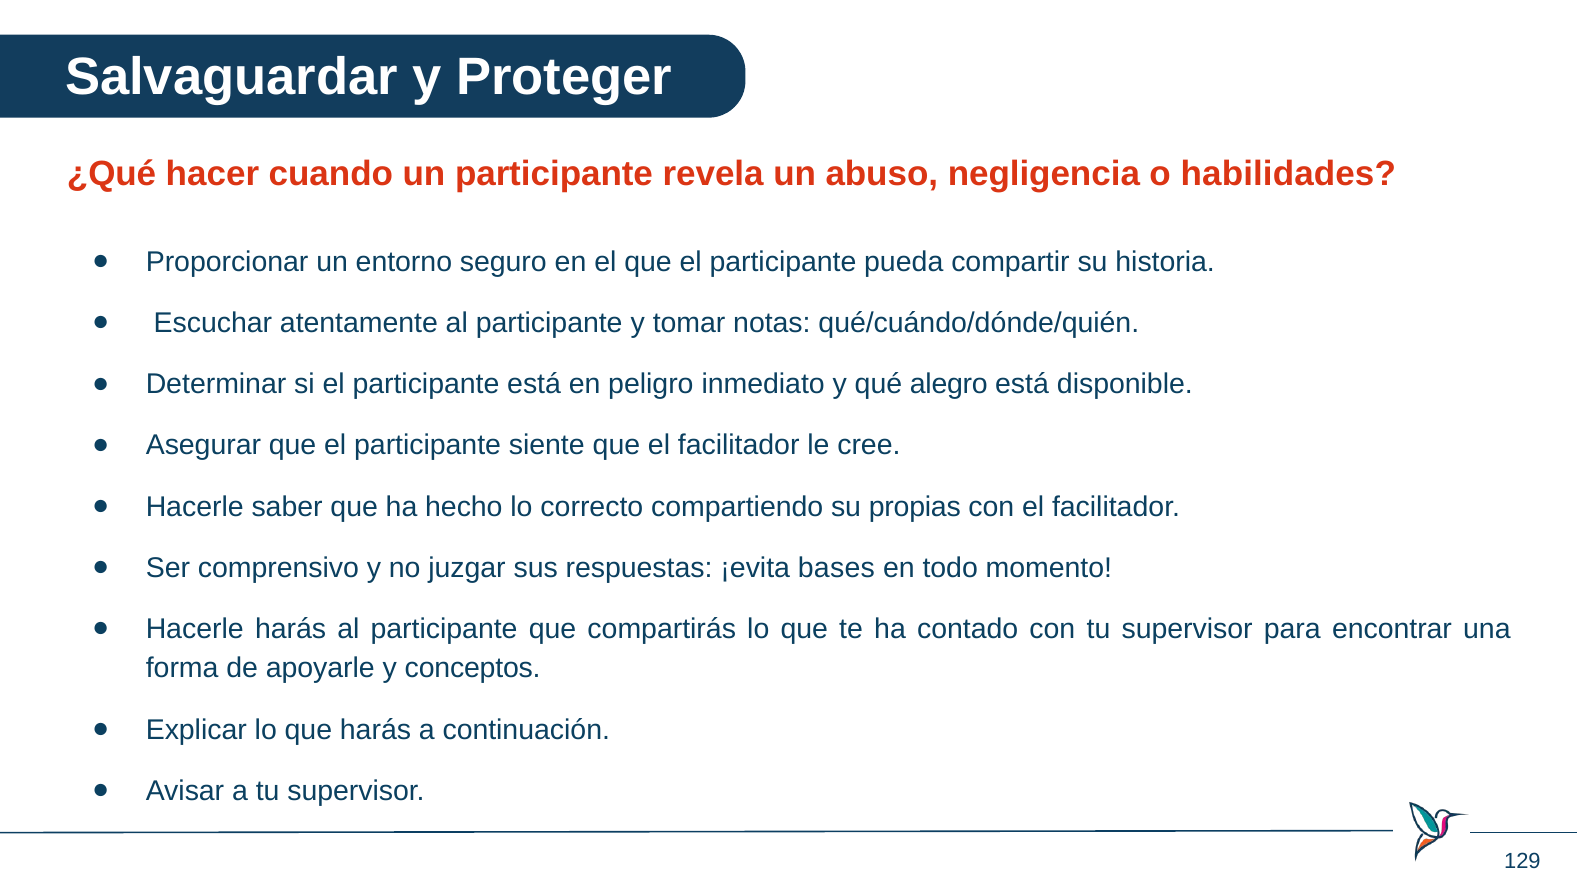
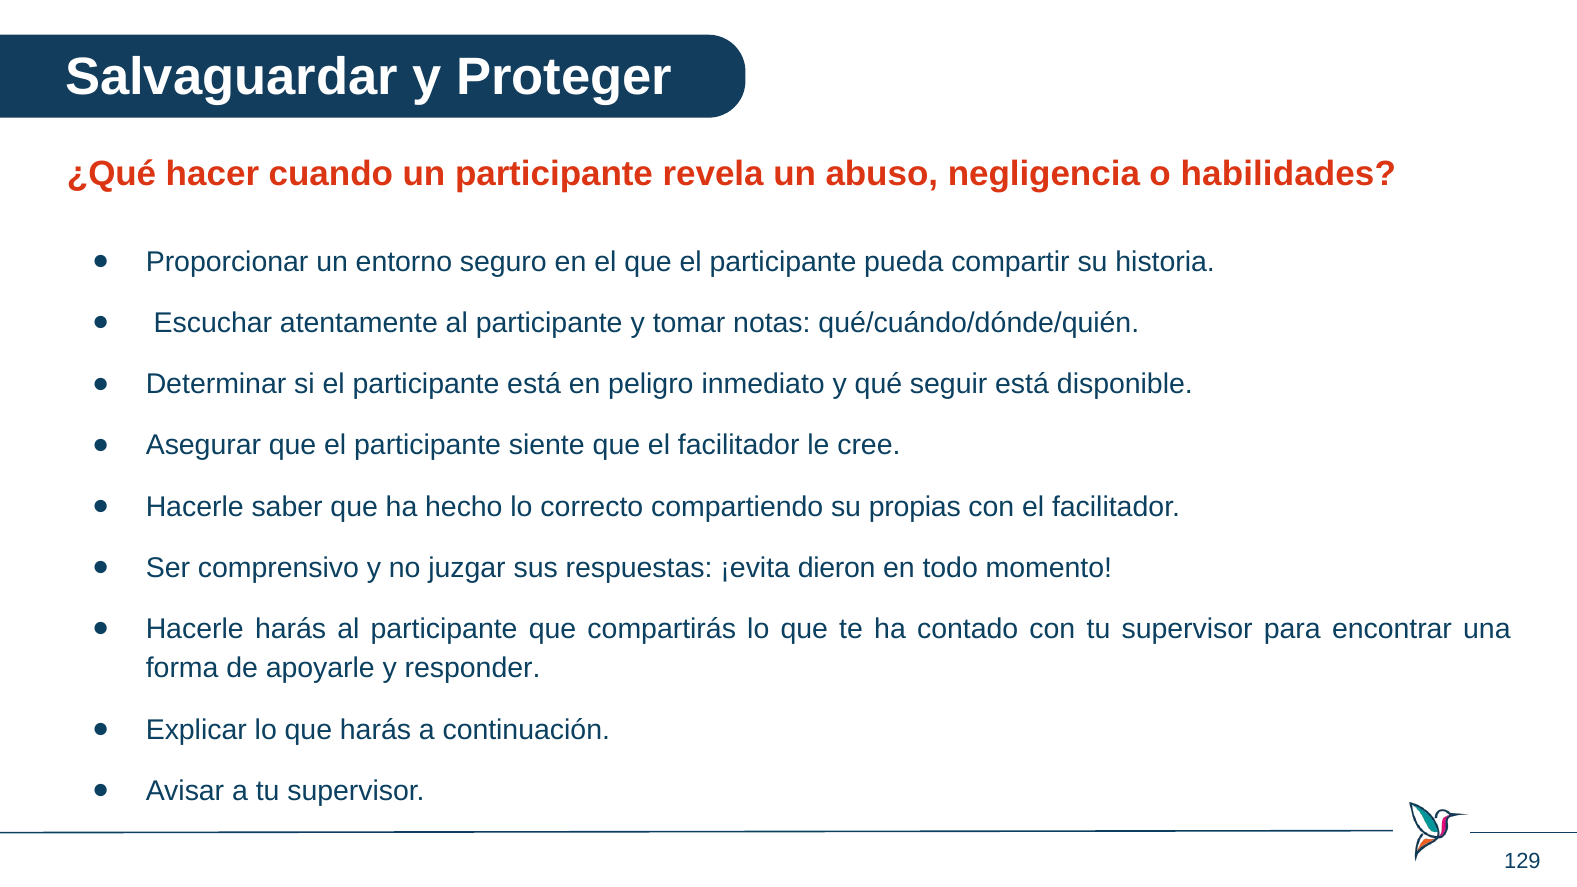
alegro: alegro -> seguir (949, 384)
bases: bases -> dieron (837, 568)
conceptos: conceptos -> responder (473, 669)
